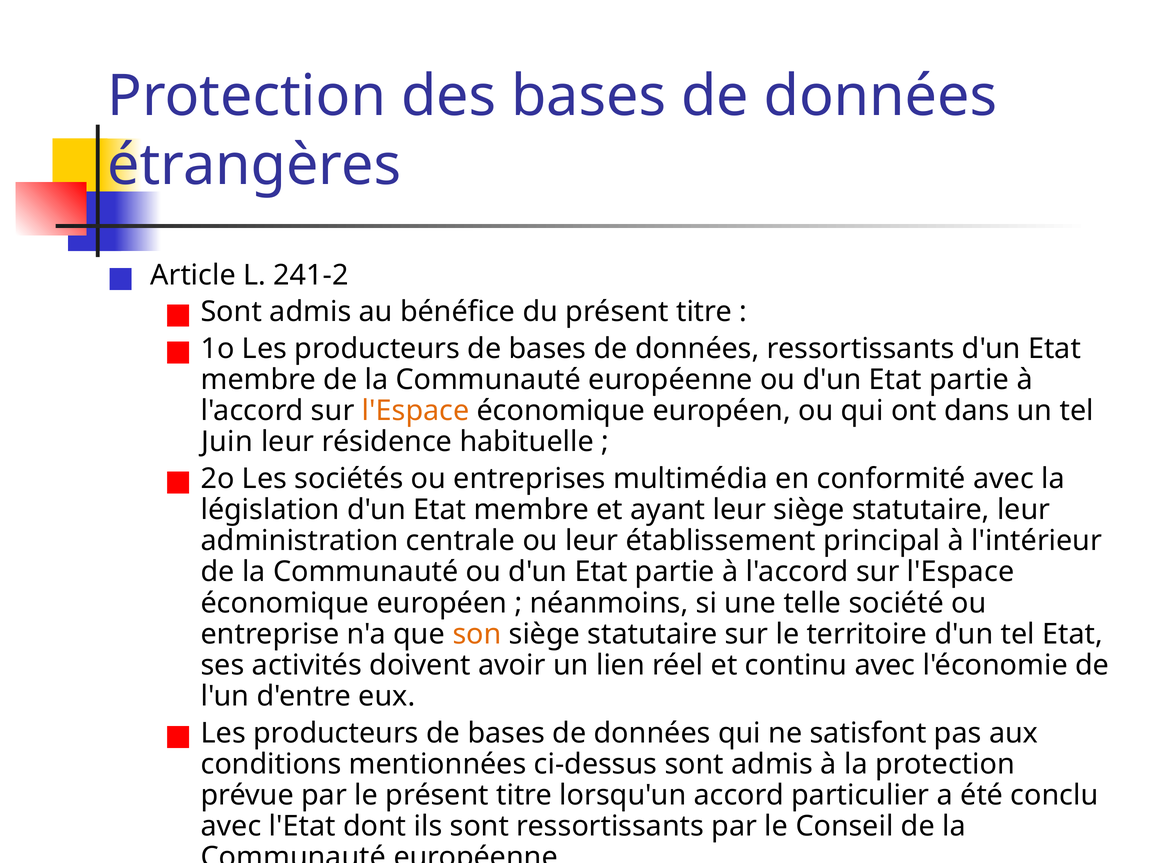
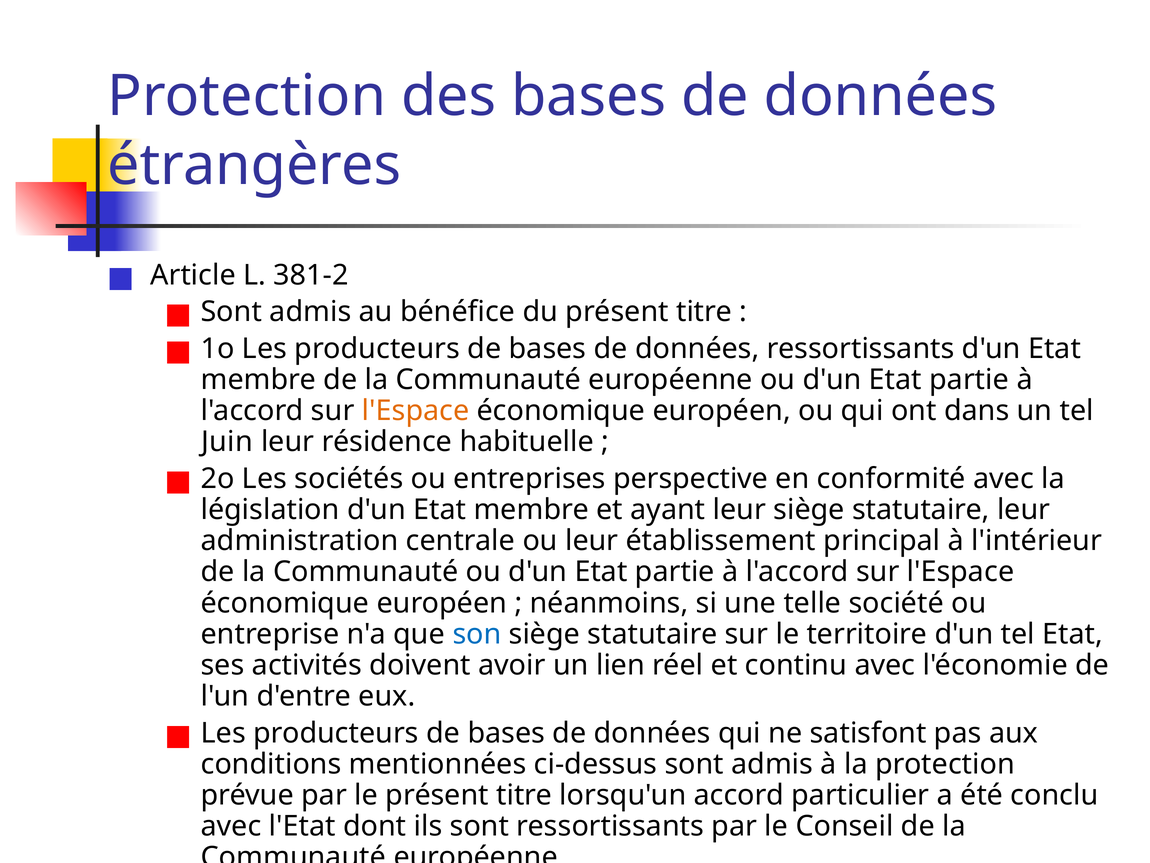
241-2: 241-2 -> 381-2 (311, 275)
multimédia: multimédia -> perspective (691, 478)
son colour: orange -> blue (477, 634)
